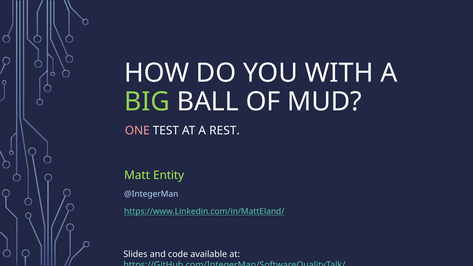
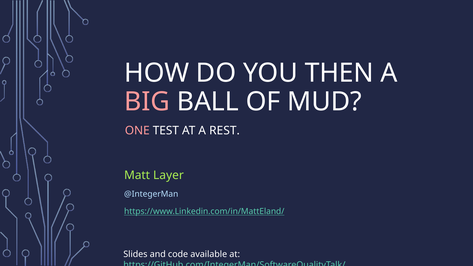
WITH: WITH -> THEN (339, 73)
BIG colour: light green -> pink (147, 102)
Entity: Entity -> Layer (168, 175)
